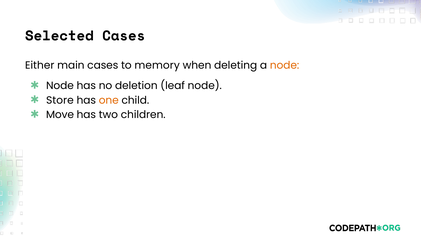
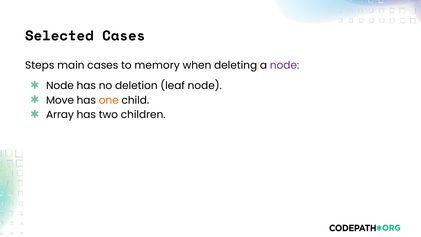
Either: Either -> Steps (40, 65)
node colour: orange -> purple (285, 65)
Store: Store -> Move (60, 100)
Move: Move -> Array (60, 115)
